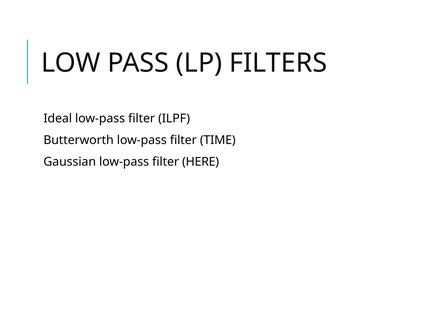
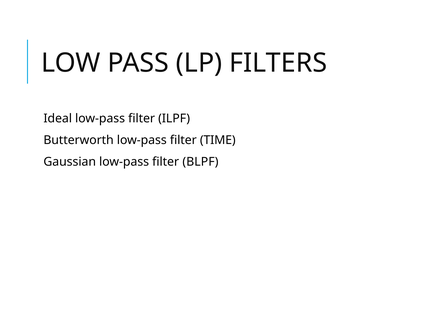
HERE: HERE -> BLPF (200, 162)
